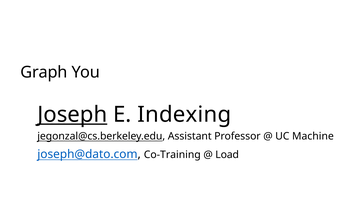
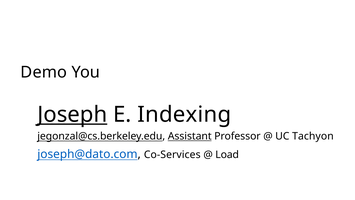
Graph: Graph -> Demo (44, 72)
Assistant underline: none -> present (190, 136)
Machine: Machine -> Tachyon (313, 136)
Co-Training: Co-Training -> Co-Services (172, 155)
